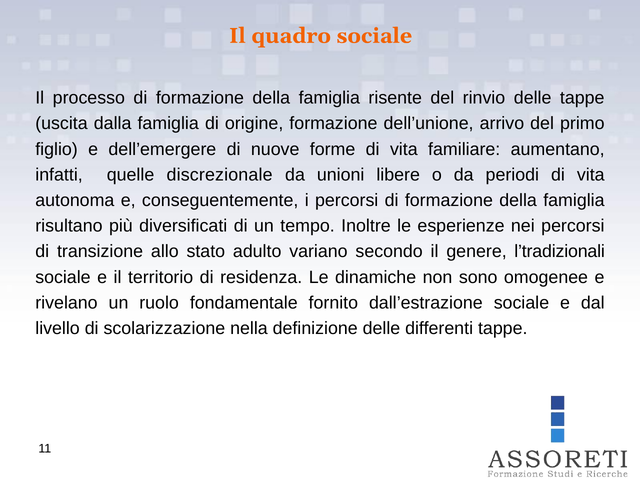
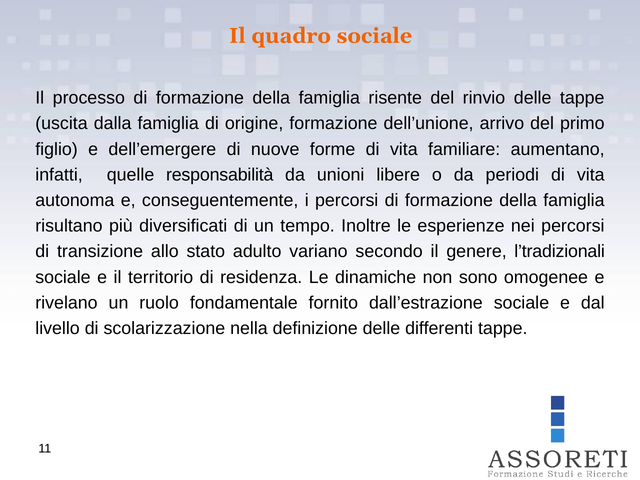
discrezionale: discrezionale -> responsabilità (220, 175)
